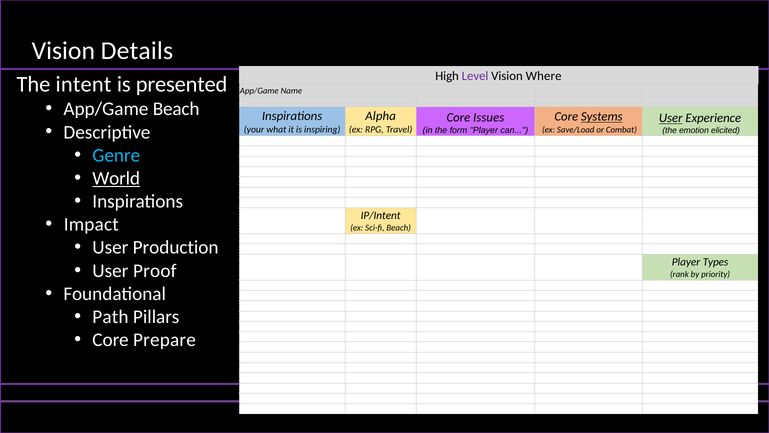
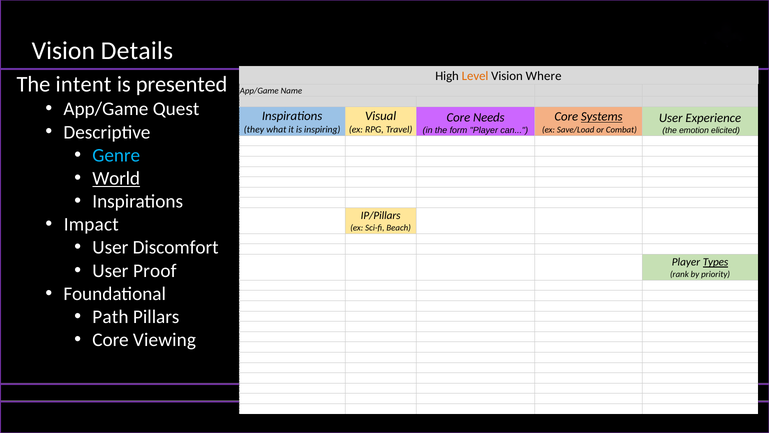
Level colour: purple -> orange (475, 76)
App/Game Beach: Beach -> Quest (176, 109)
Alpha: Alpha -> Visual (381, 116)
Issues: Issues -> Needs (489, 118)
User underline: present -> none (671, 118)
your: your -> they (254, 129)
IP/Intent: IP/Intent -> IP/Pillars (381, 215)
Production: Production -> Discomfort (176, 247)
Types underline: none -> present (716, 262)
Prepare: Prepare -> Viewing (164, 340)
